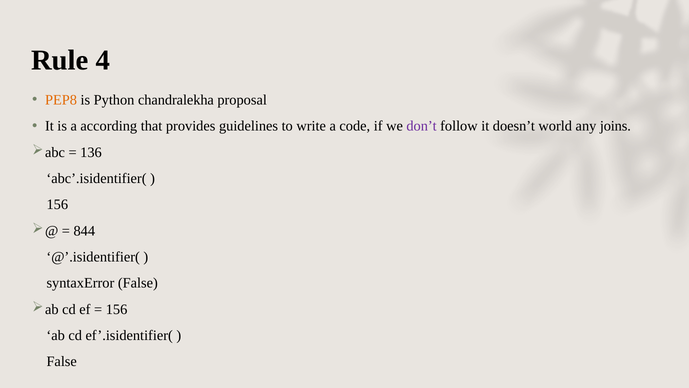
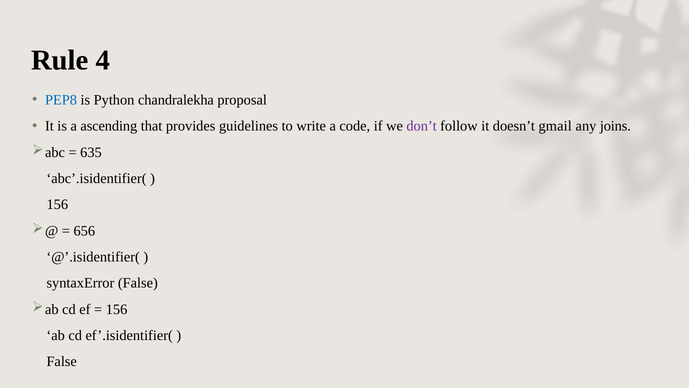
PEP8 colour: orange -> blue (61, 100)
according: according -> ascending (109, 126)
world: world -> gmail (555, 126)
136: 136 -> 635 (91, 152)
844: 844 -> 656 (84, 231)
